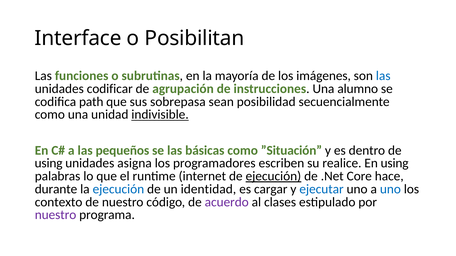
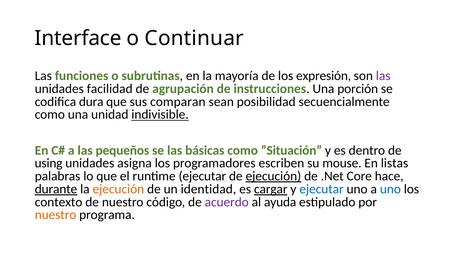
Posibilitan: Posibilitan -> Continuar (194, 38)
imágenes: imágenes -> expresión (324, 76)
las colour: blue -> purple (383, 76)
codificar: codificar -> facilidad (110, 89)
alumno: alumno -> porción (358, 89)
path: path -> dura (91, 102)
sobrepasa: sobrepasa -> comparan (178, 102)
realice: realice -> mouse (342, 164)
En using: using -> listas (395, 164)
runtime internet: internet -> ejecutar (202, 176)
durante underline: none -> present (56, 189)
ejecución colour: blue -> orange (118, 189)
cargar underline: none -> present (271, 189)
clases: clases -> ayuda (280, 202)
nuestro colour: purple -> orange (56, 215)
